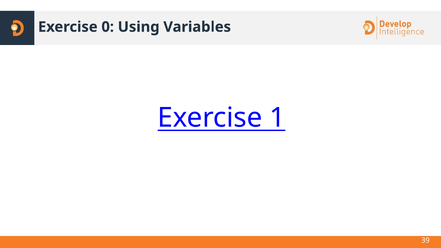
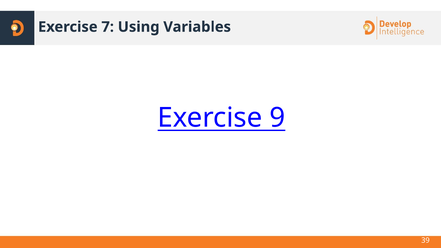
0: 0 -> 7 (108, 27)
1: 1 -> 9 (277, 118)
